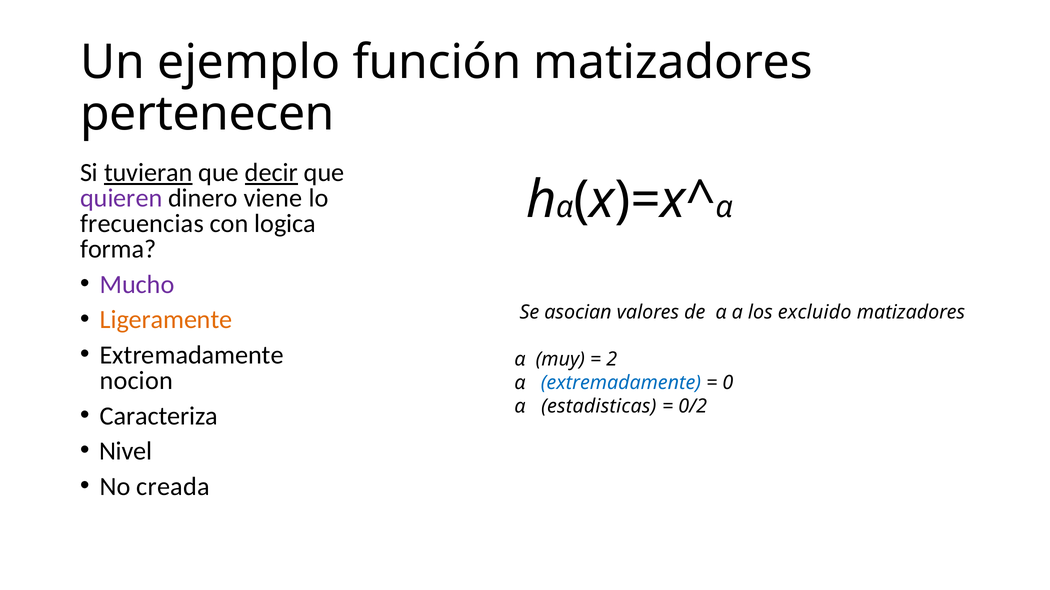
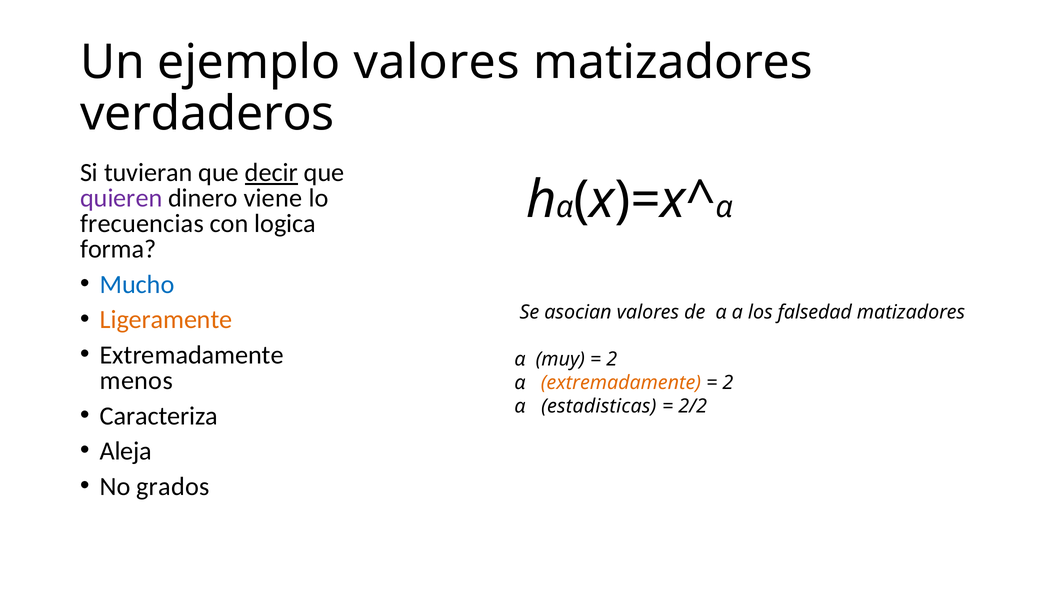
ejemplo función: función -> valores (437, 62)
pertenecen: pertenecen -> verdaderos (207, 114)
tuvieran underline: present -> none (148, 173)
Mucho colour: purple -> blue (137, 285)
excluido: excluido -> falsedad (815, 312)
nocion: nocion -> menos (136, 381)
extremadamente colour: blue -> orange (621, 383)
0: 0 -> 2 (728, 383)
0/2: 0/2 -> 2/2 (693, 407)
Nivel: Nivel -> Aleja (126, 452)
creada: creada -> grados (173, 487)
